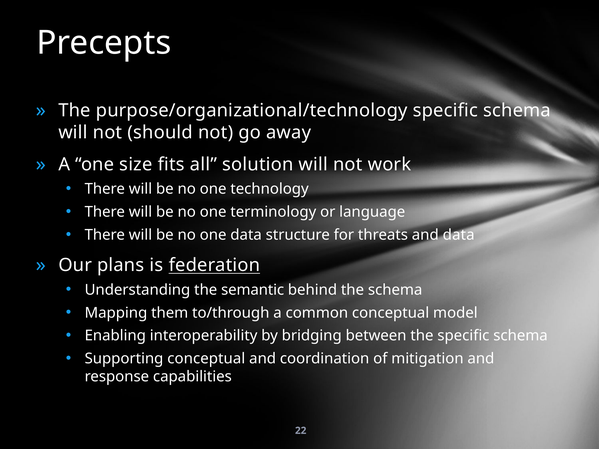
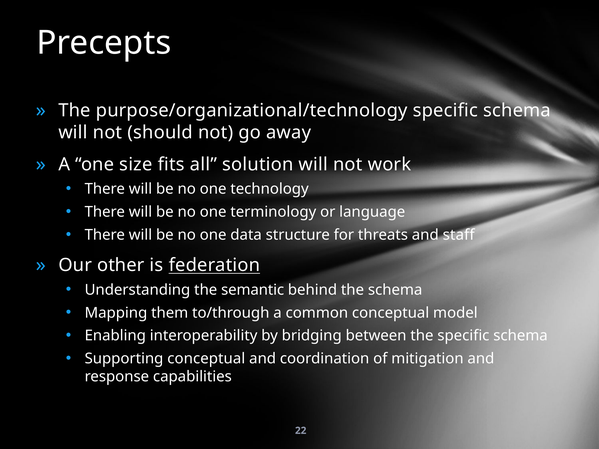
and data: data -> staff (459, 235)
plans: plans -> other (121, 265)
